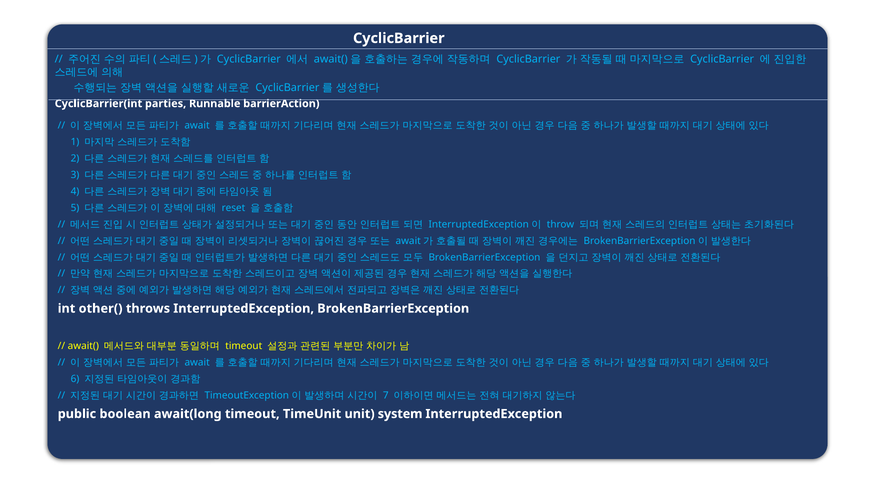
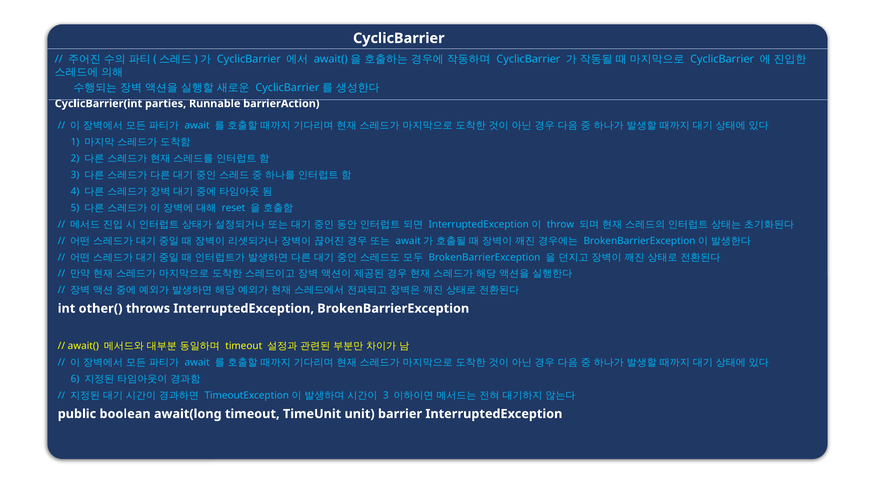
7: 7 -> 3 (386, 396)
system: system -> barrier (400, 414)
